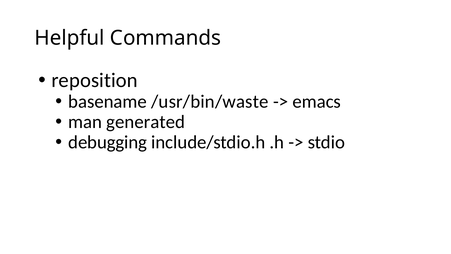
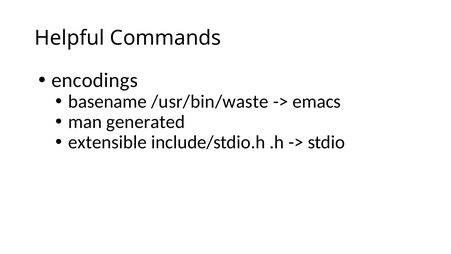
reposition: reposition -> encodings (95, 80)
debugging: debugging -> extensible (108, 142)
